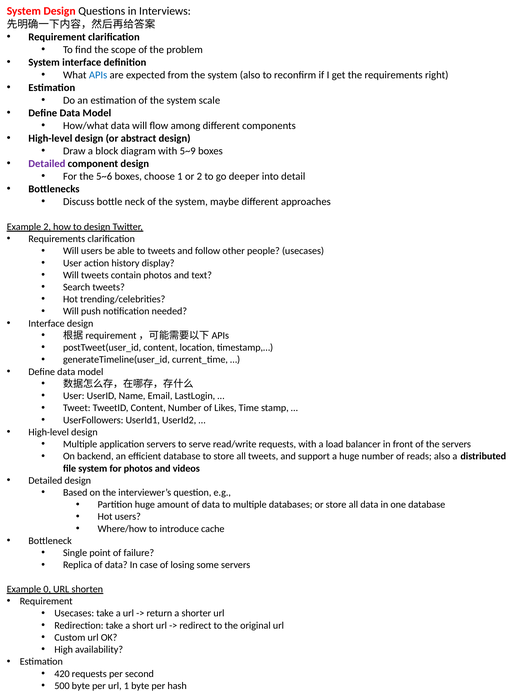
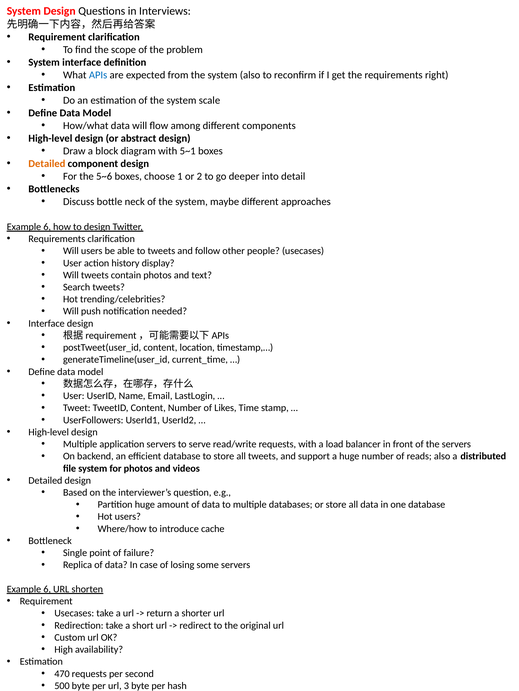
5~9: 5~9 -> 5~1 (188, 151)
Detailed colour: purple -> orange (47, 164)
2: 2 -> 6 (47, 227)
0: 0 -> 6 (47, 590)
420: 420 -> 470 (62, 675)
url 1: 1 -> 3 (126, 687)
